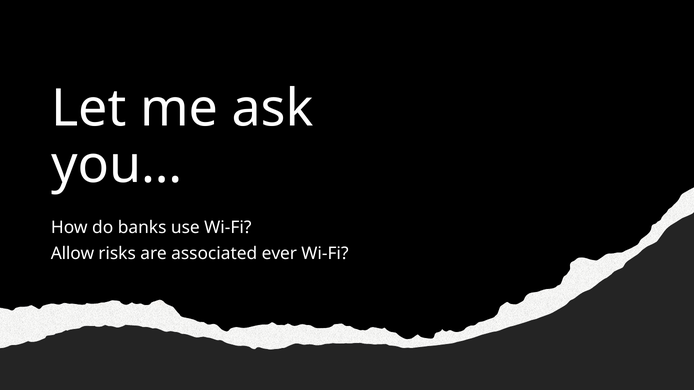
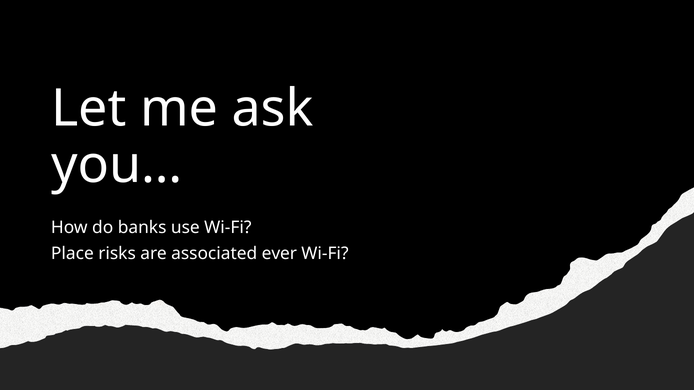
Allow: Allow -> Place (72, 254)
